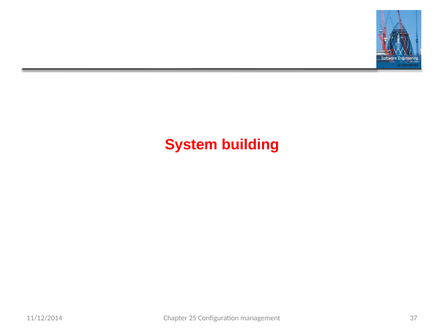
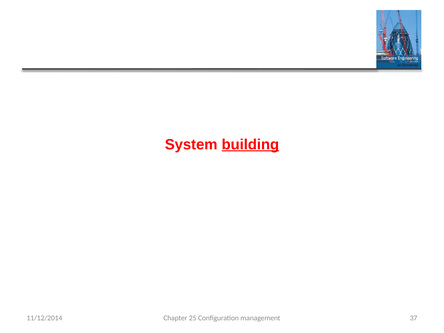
building underline: none -> present (250, 145)
